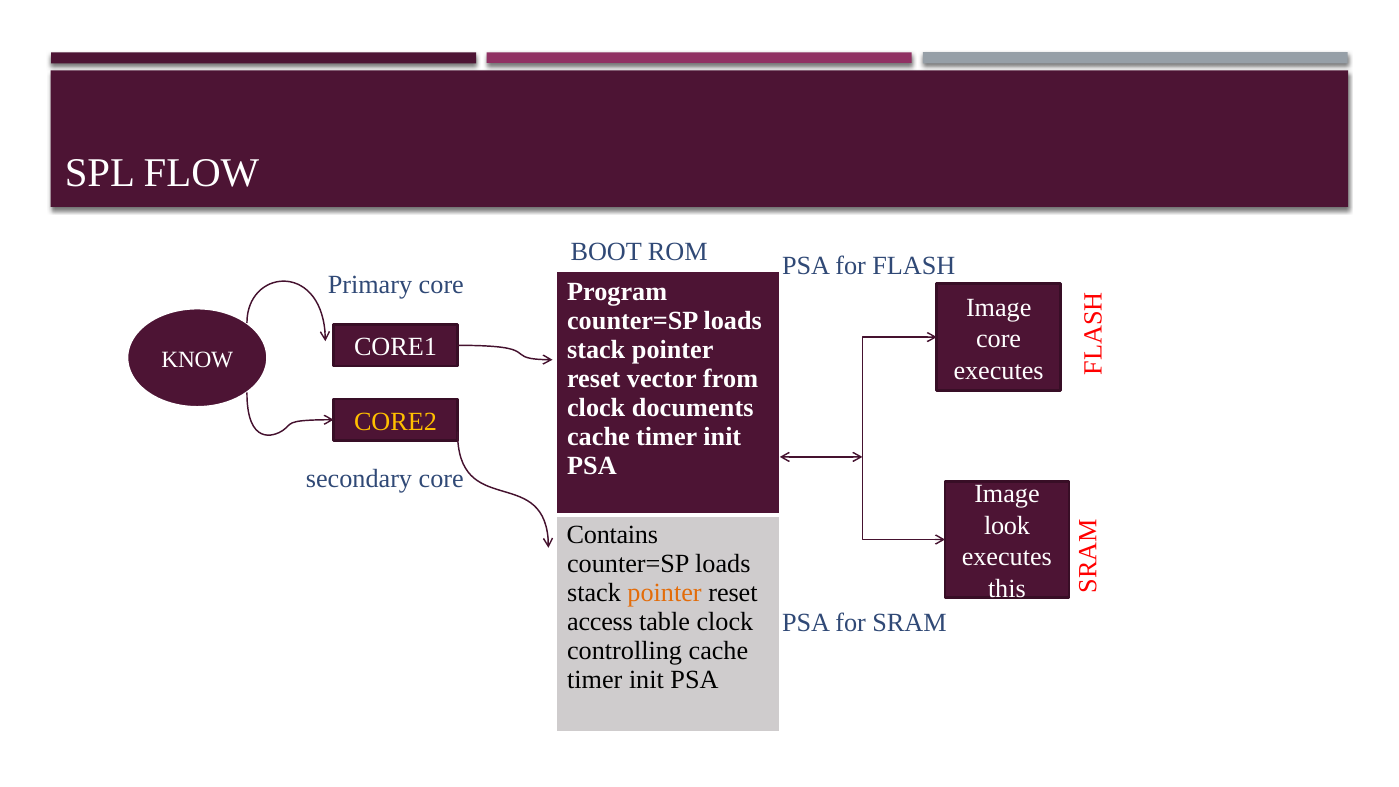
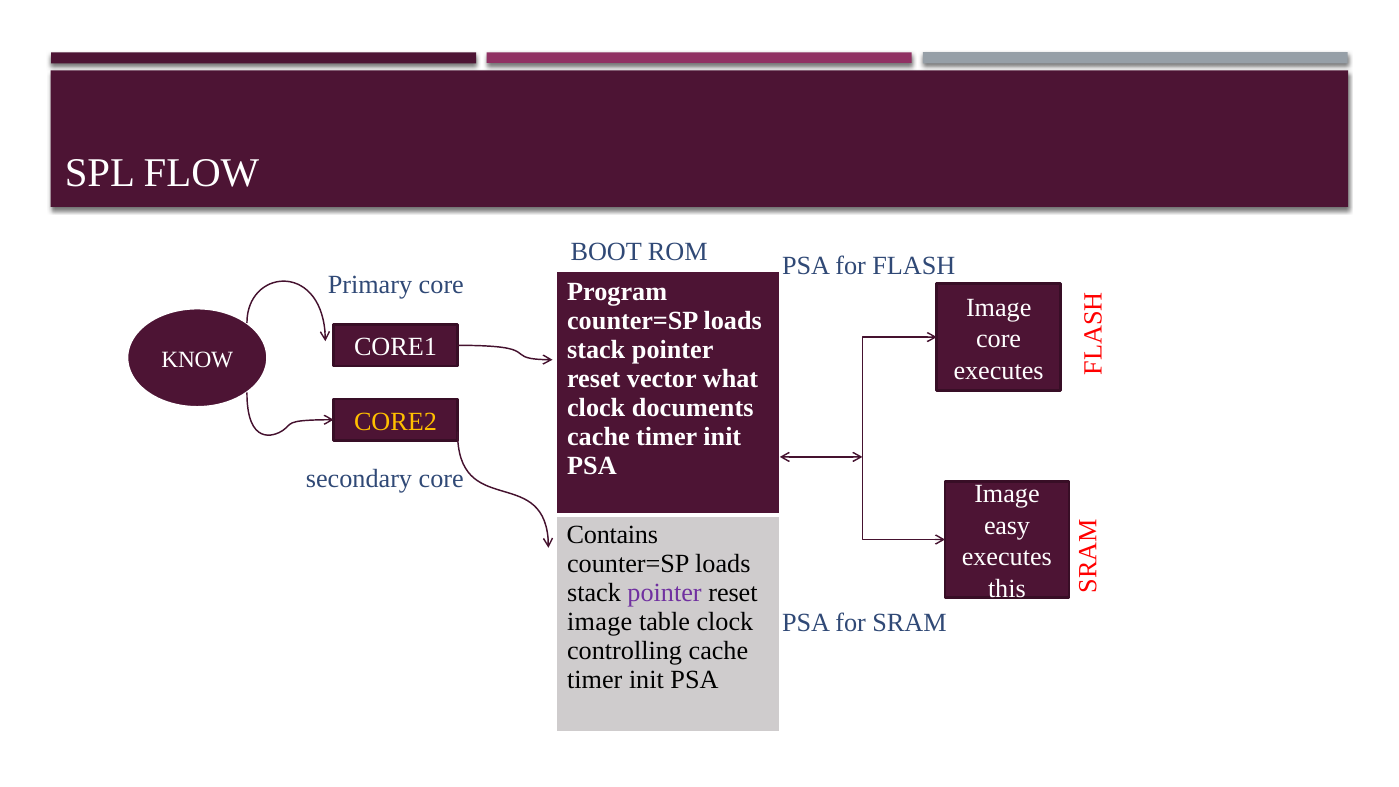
from: from -> what (731, 379)
look: look -> easy (1007, 526)
pointer colour: orange -> purple (665, 593)
access: access -> image (600, 622)
